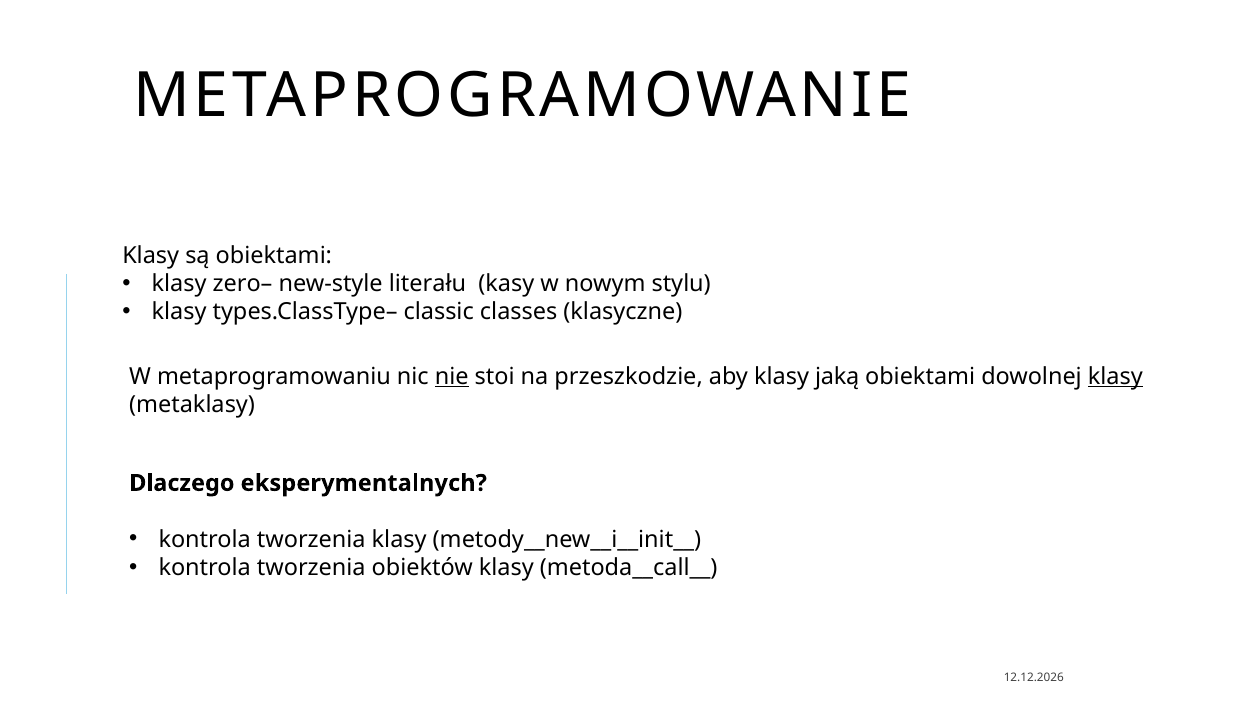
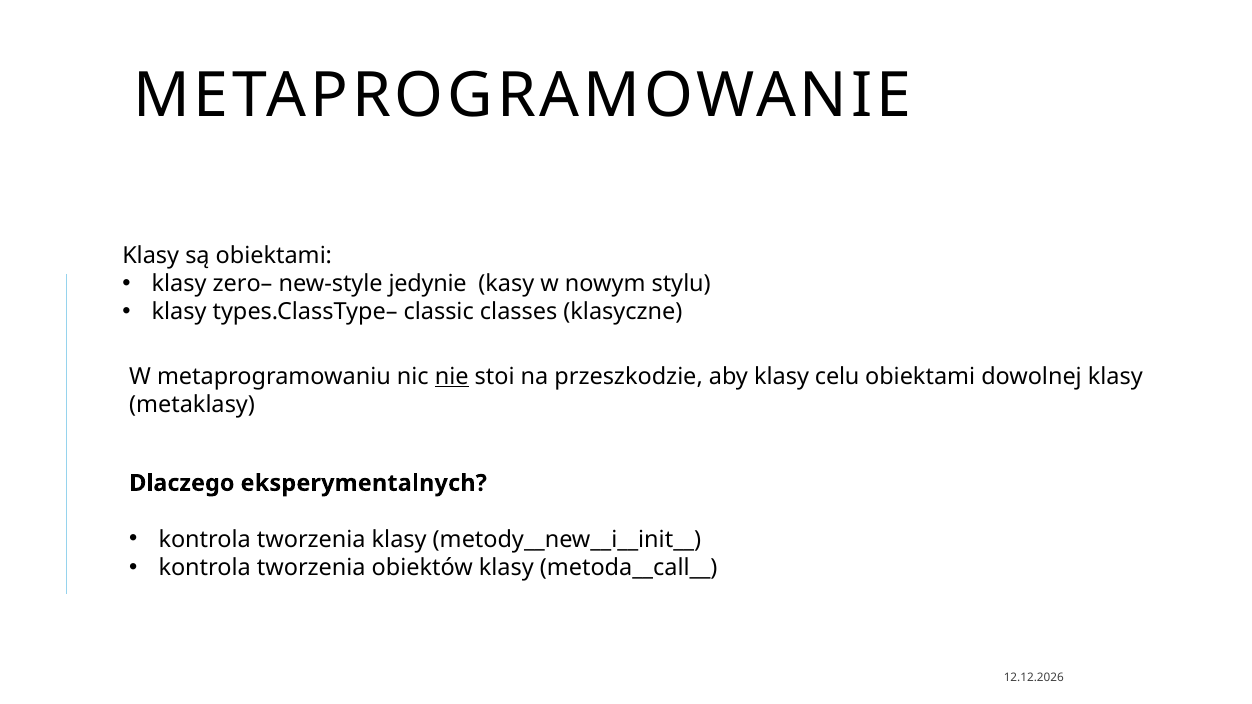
literału: literału -> jedynie (428, 284)
jaką: jaką -> celu (837, 377)
klasy underline: present -> none (1115, 377)
